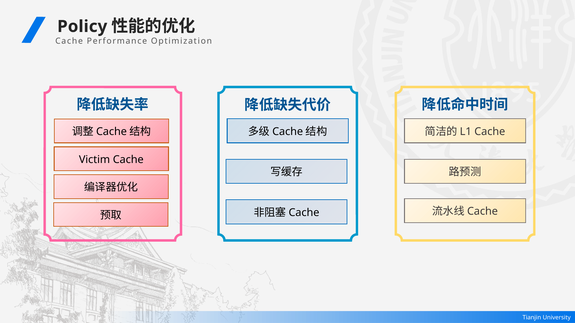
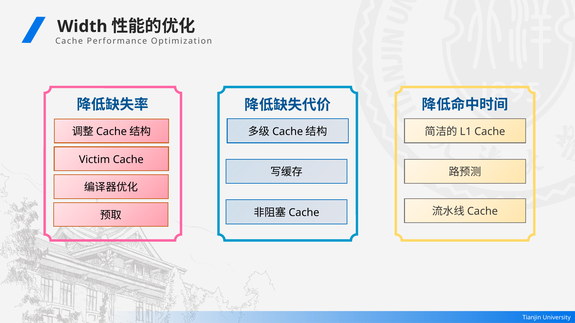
Policy: Policy -> Width (82, 26)
